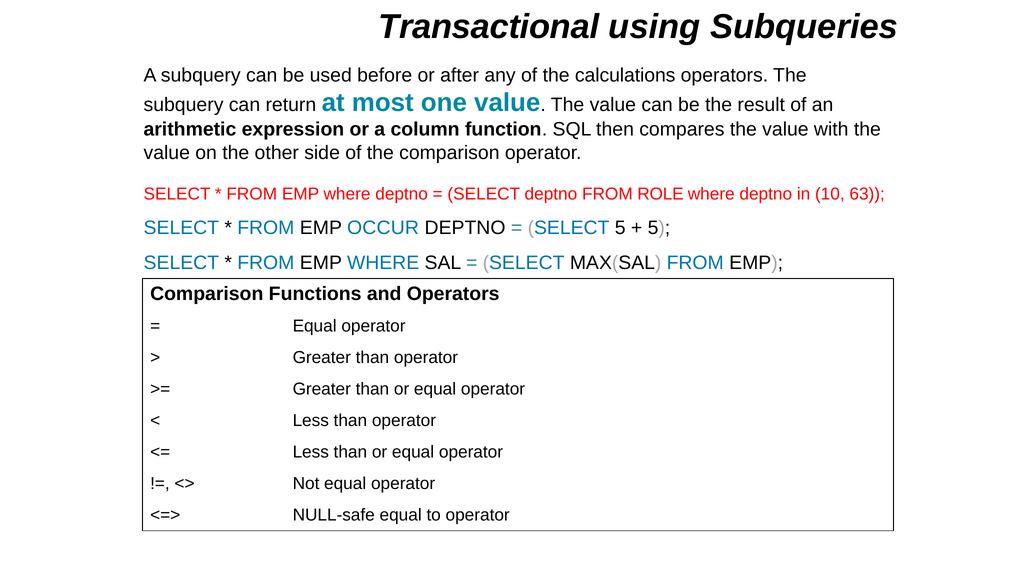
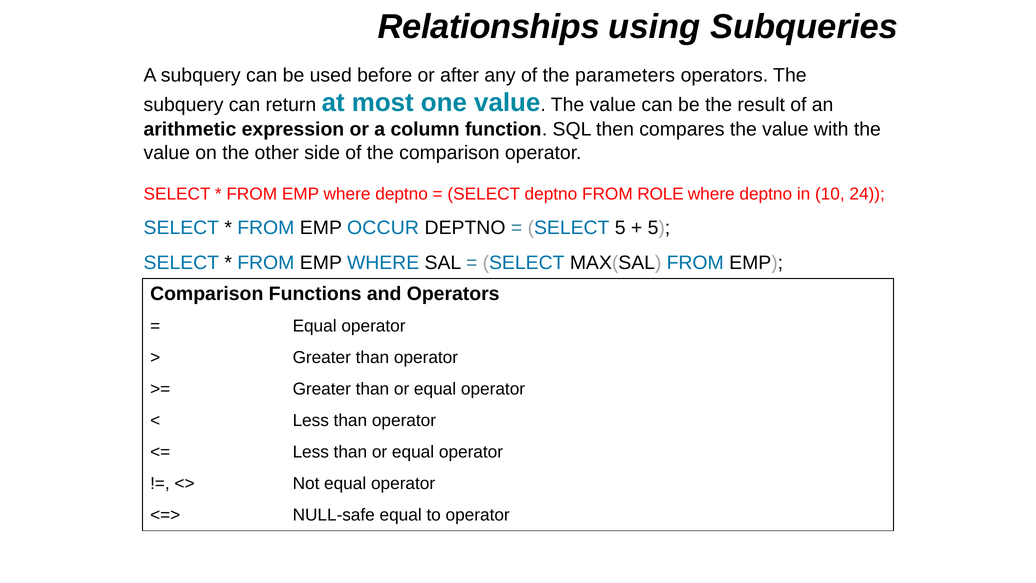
Transactional: Transactional -> Relationships (489, 27)
calculations: calculations -> parameters (625, 75)
63: 63 -> 24 (867, 194)
